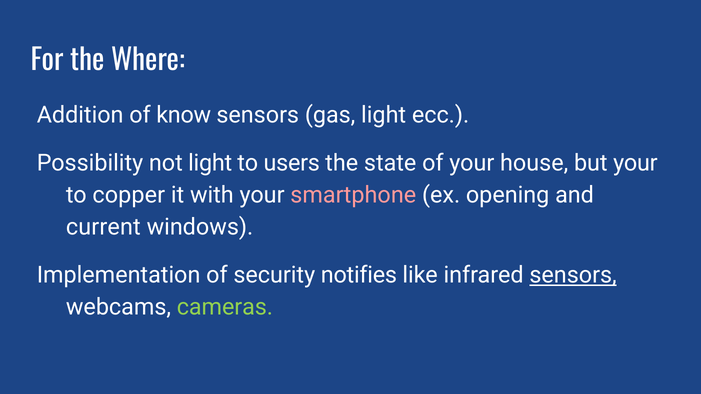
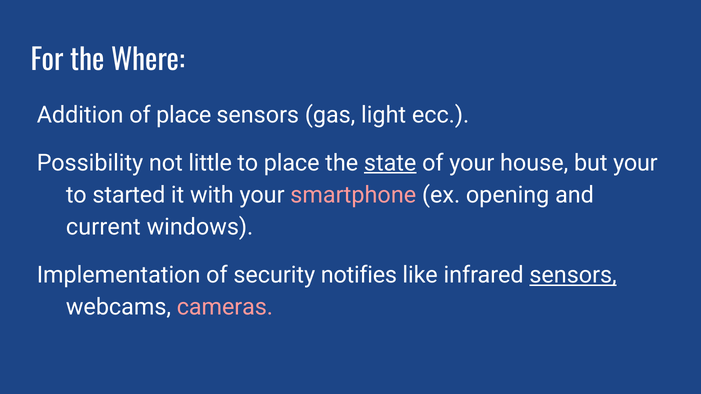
of know: know -> place (184, 115)
not light: light -> little (210, 163)
to users: users -> place (292, 163)
state underline: none -> present (390, 163)
copper: copper -> started (129, 195)
cameras colour: light green -> pink (225, 308)
